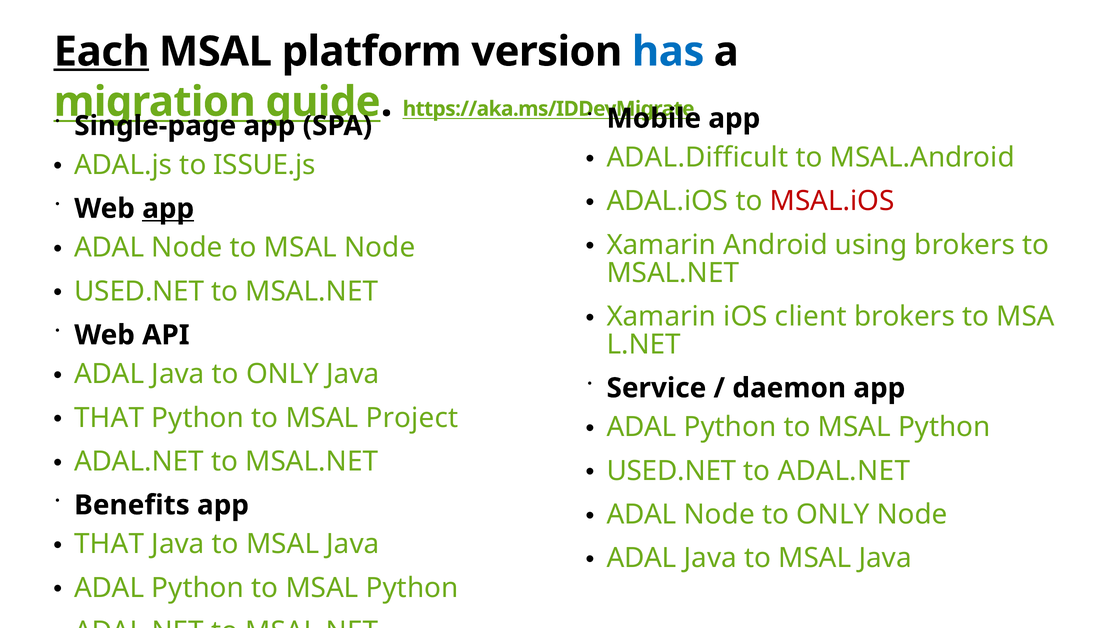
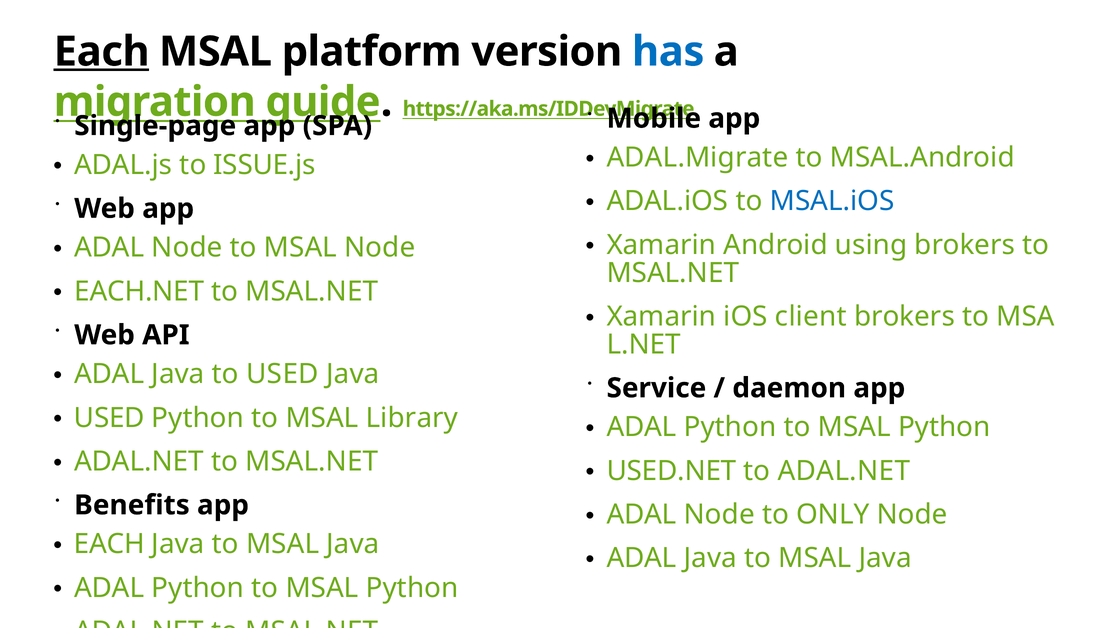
ADAL.Difficult: ADAL.Difficult -> ADAL.Migrate (697, 157)
MSAL.iOS colour: red -> blue (832, 201)
app underline: present -> none (168, 209)
USED.NET: USED.NET -> EACH.NET (139, 291)
Java to ONLY: ONLY -> USED (282, 374)
THAT: THAT -> USED (109, 418)
Project: Project -> Library (412, 418)
THAT: THAT -> EACH (109, 544)
